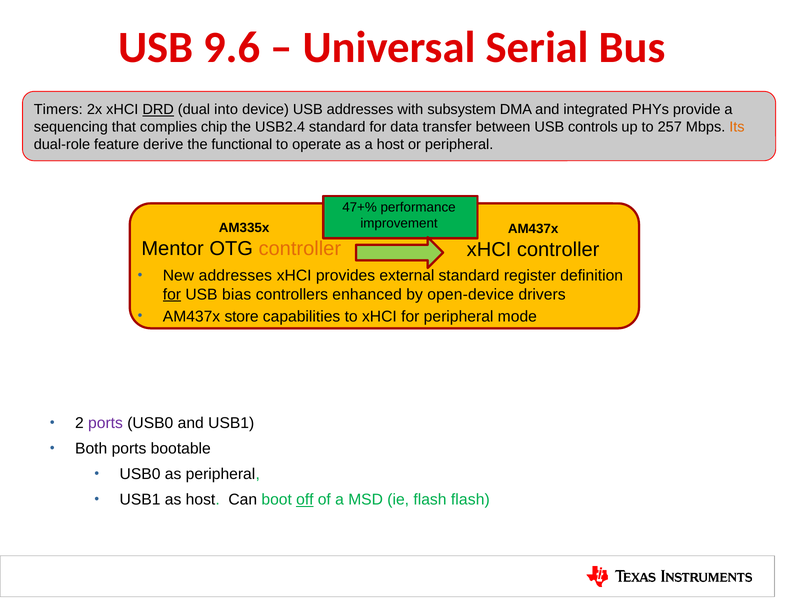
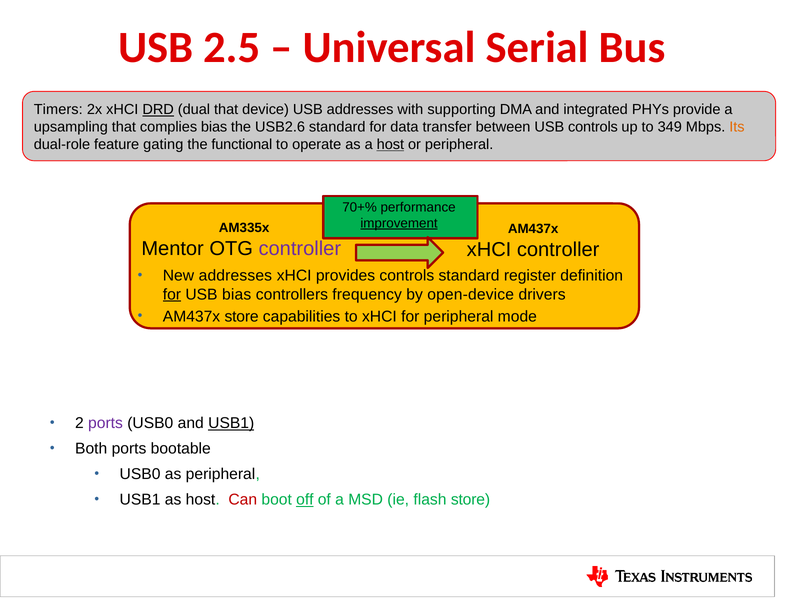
9.6: 9.6 -> 2.5 (232, 47)
dual into: into -> that (226, 110)
subsystem: subsystem -> supporting (462, 110)
sequencing: sequencing -> upsampling (71, 127)
complies chip: chip -> bias (214, 127)
USB2.4: USB2.4 -> USB2.6 (280, 127)
257: 257 -> 349 (670, 127)
derive: derive -> gating (163, 144)
host underline: none -> present (390, 144)
47+%: 47+% -> 70+% (360, 207)
improvement underline: none -> present (399, 223)
controller colour: orange -> purple (300, 248)
provides external: external -> controls (407, 276)
enhanced: enhanced -> frequency (367, 294)
USB1 underline: none -> present (231, 423)
Can colour: black -> red (243, 500)
flash flash: flash -> store (470, 500)
